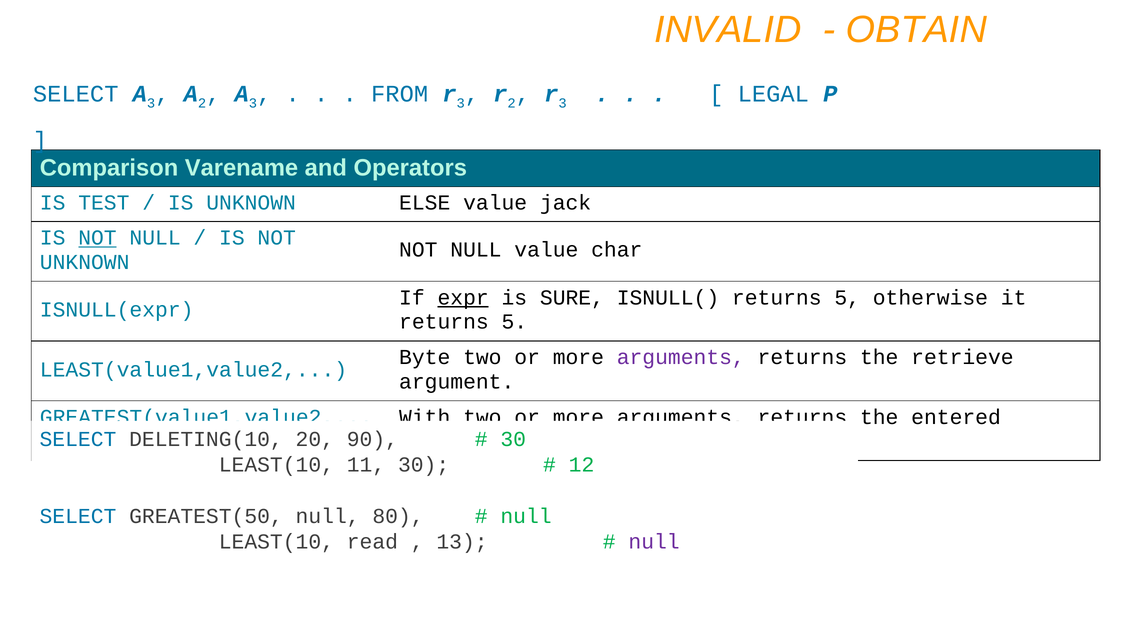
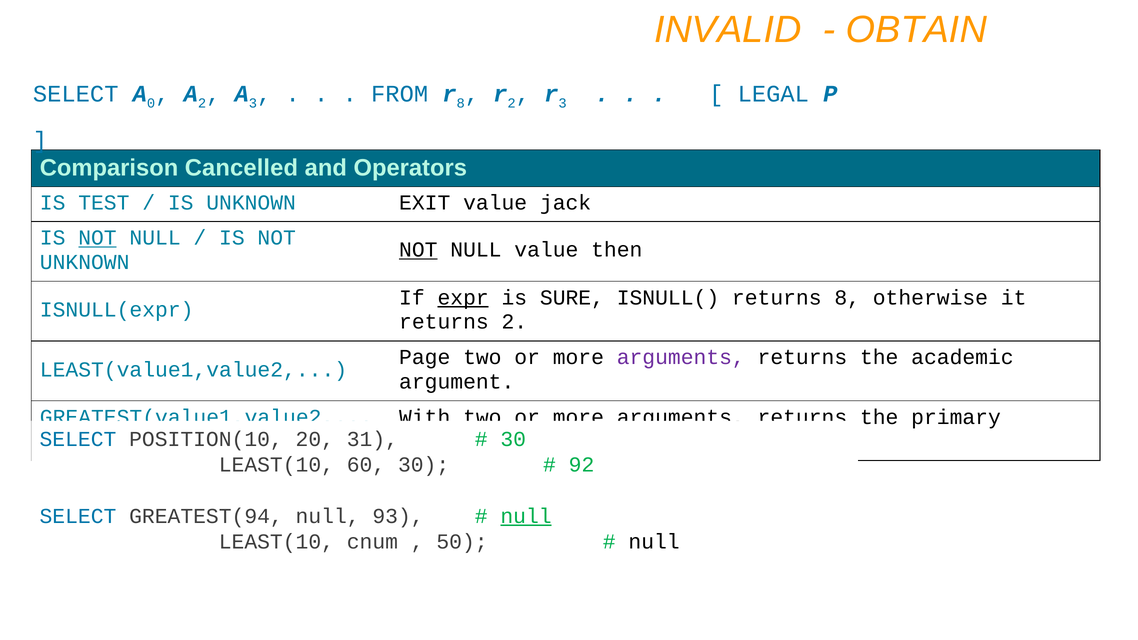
3: 3 -> 0 (151, 103)
3: 3 -> 8 (461, 103)
Varename: Varename -> Cancelled (241, 168)
ELSE: ELSE -> EXIT (425, 203)
NOT underline: none -> present (418, 250)
char: char -> then (617, 250)
ISNULL( returns 5: 5 -> 8 (847, 298)
5: 5 -> 2 (514, 322)
Byte: Byte -> Page (425, 357)
retrieve: retrieve -> academic (962, 357)
entered: entered -> primary (956, 417)
DELETING(10: DELETING(10 -> POSITION(10 (206, 439)
90: 90 -> 31 (372, 439)
11: 11 -> 60 (366, 465)
12: 12 -> 92 (582, 465)
GREATEST(50: GREATEST(50 -> GREATEST(94 (206, 516)
80: 80 -> 93 (398, 516)
null underline: none -> present (526, 516)
read: read -> cnum (372, 542)
13: 13 -> 50 (462, 542)
null colour: purple -> black (654, 542)
